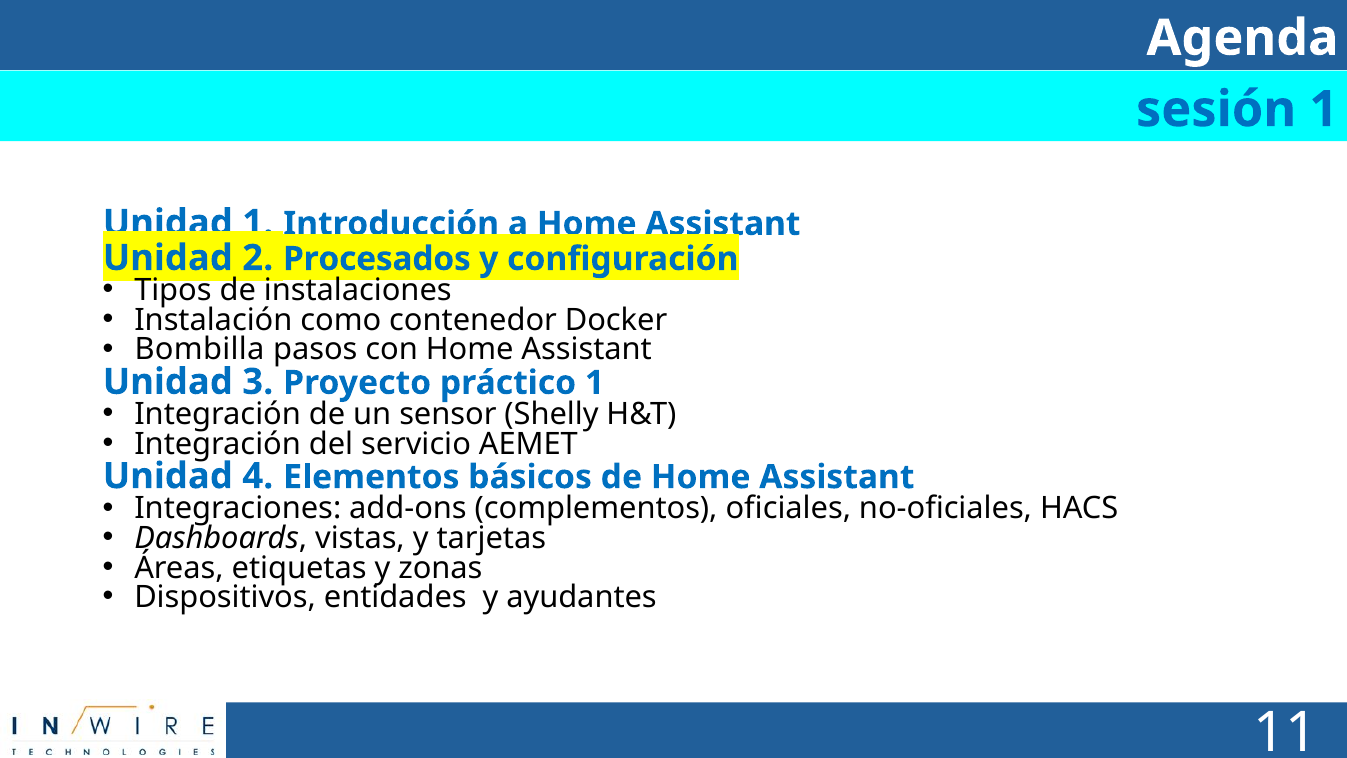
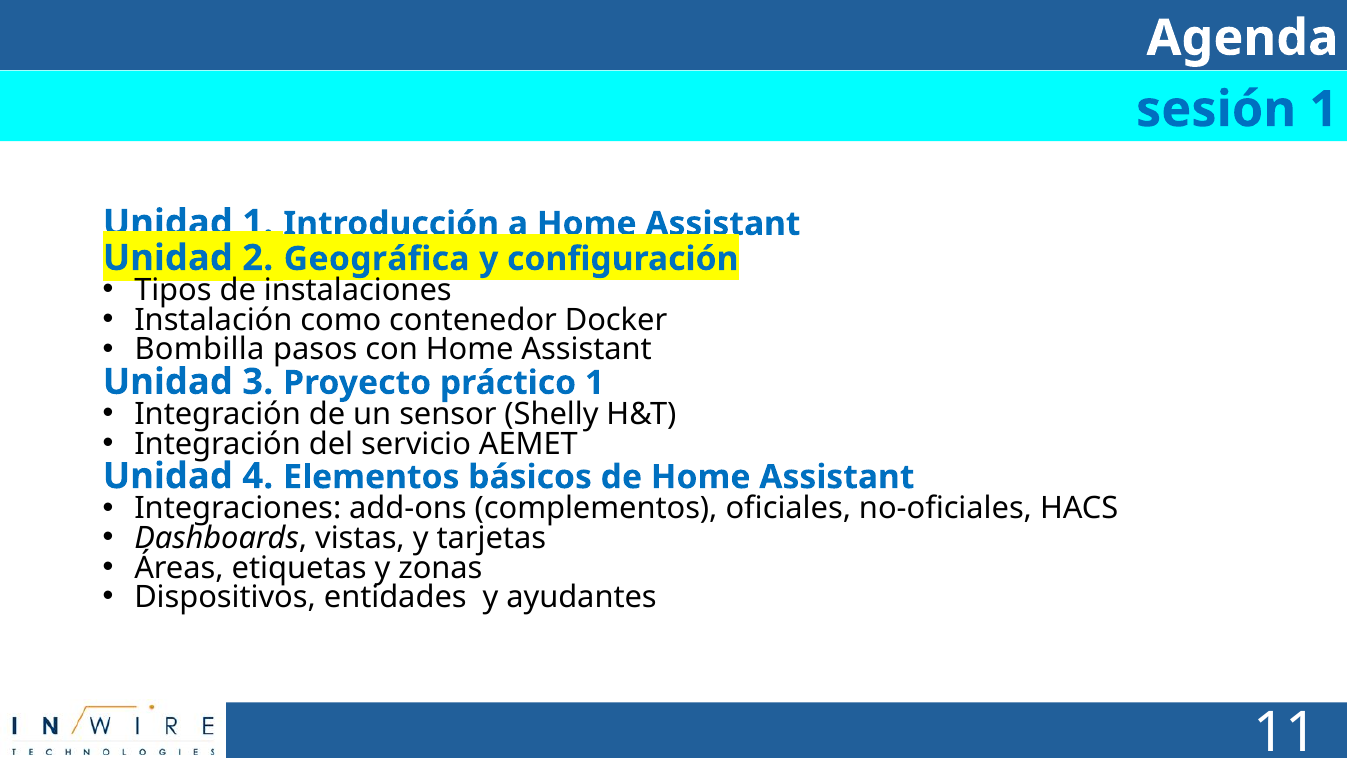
Procesados: Procesados -> Geográfica (377, 259)
